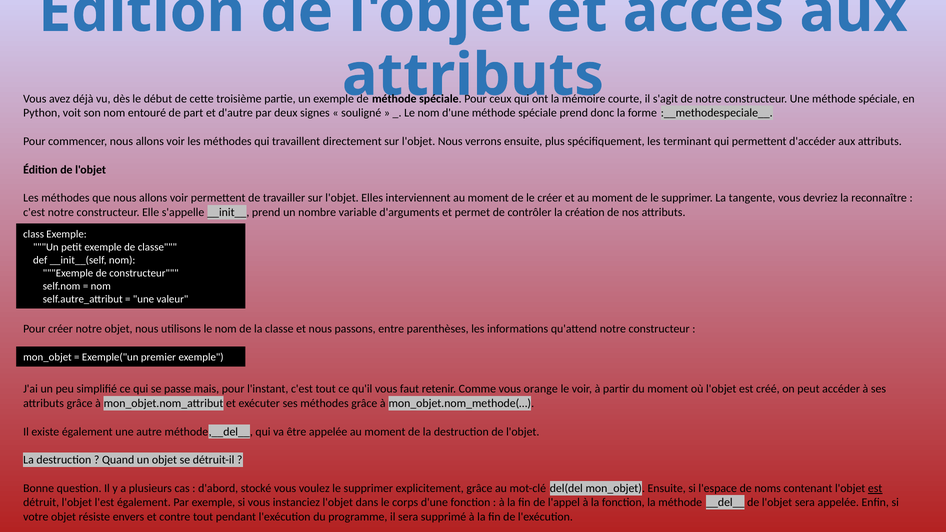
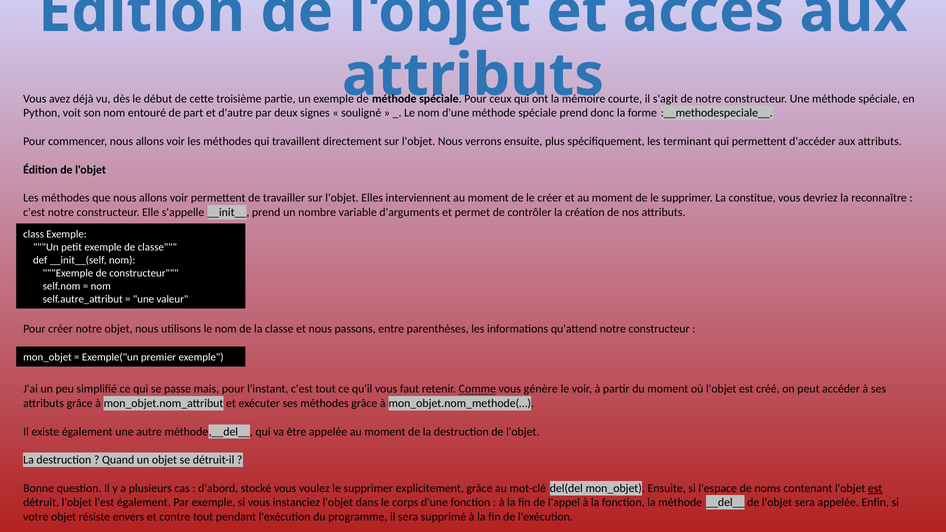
tangente: tangente -> constitue (752, 198)
Comme underline: none -> present (477, 389)
orange: orange -> génère (541, 389)
